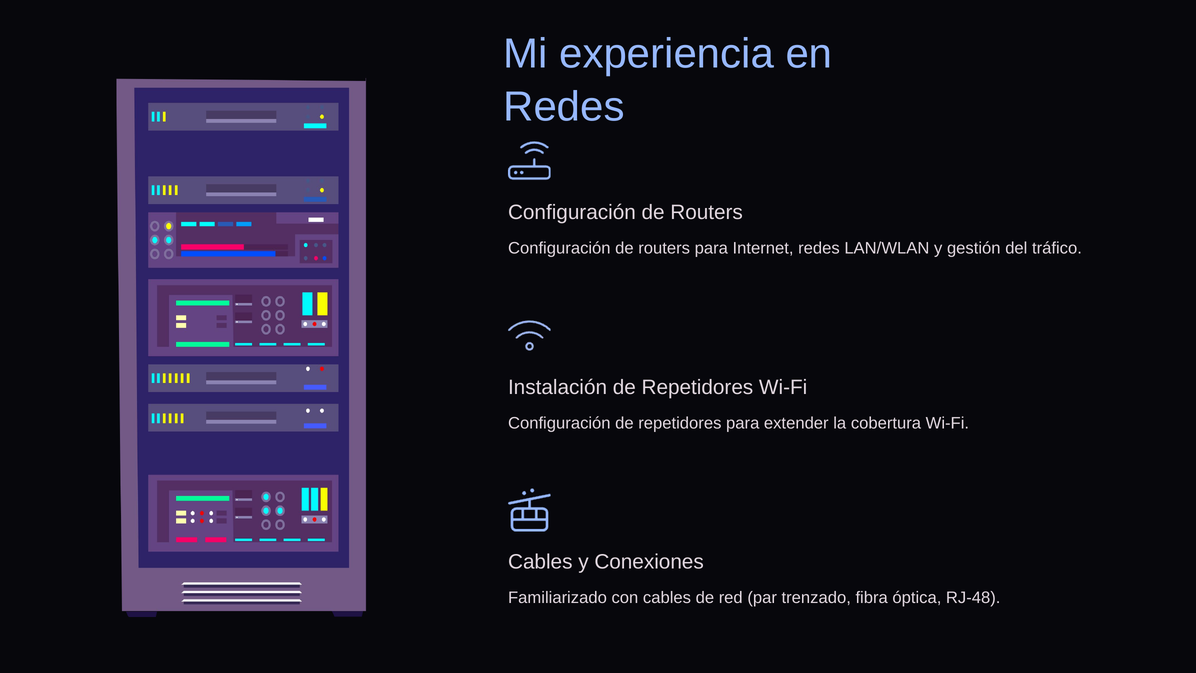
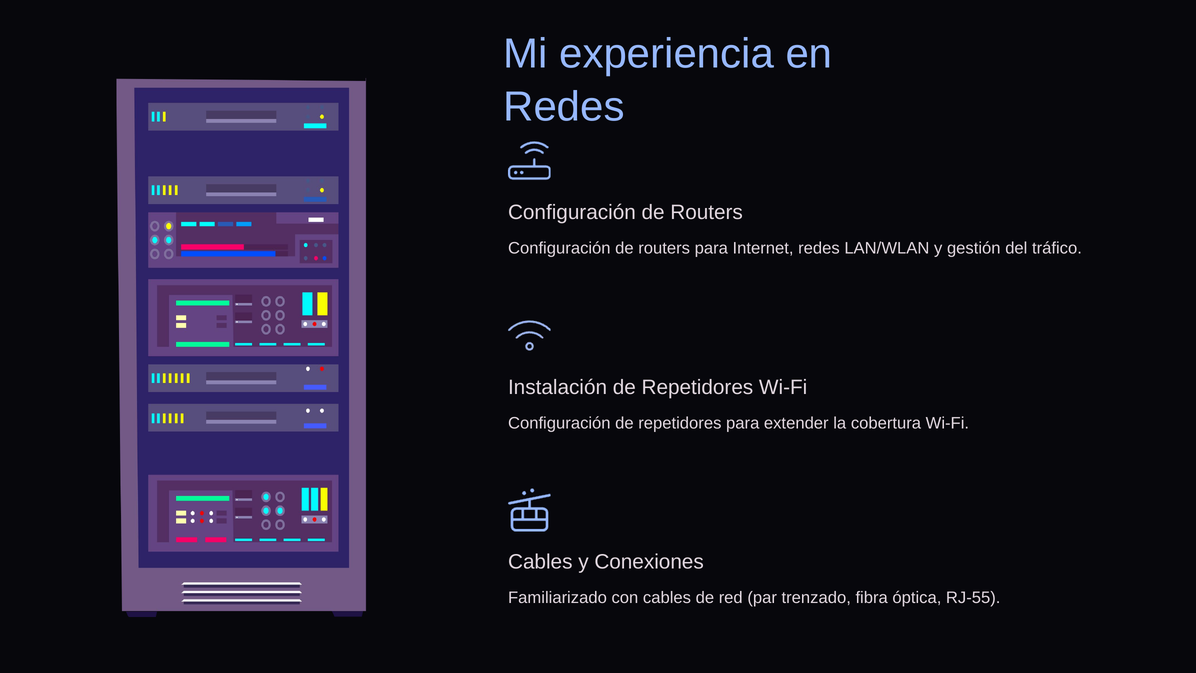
RJ-48: RJ-48 -> RJ-55 (973, 598)
